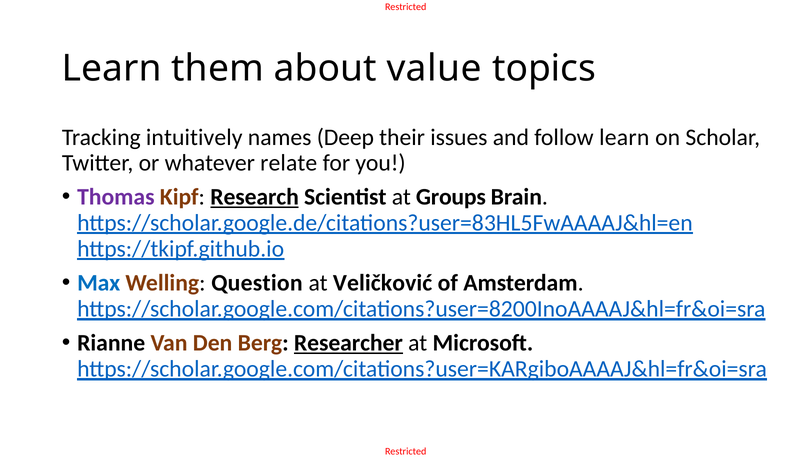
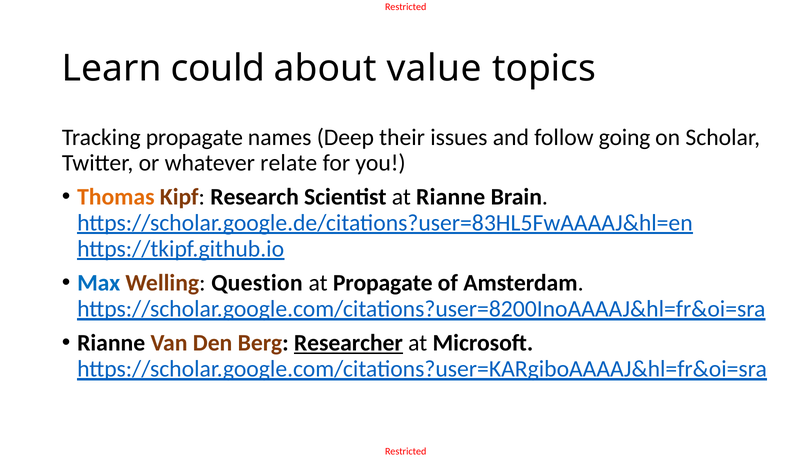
them: them -> could (218, 68)
Tracking intuitively: intuitively -> propagate (194, 137)
follow learn: learn -> going (625, 137)
Thomas colour: purple -> orange (116, 197)
Research underline: present -> none (255, 197)
at Groups: Groups -> Rianne (451, 197)
at Veličković: Veličković -> Propagate (383, 283)
